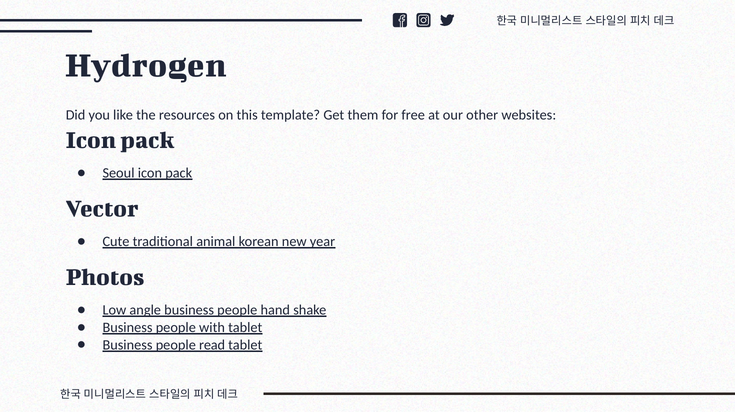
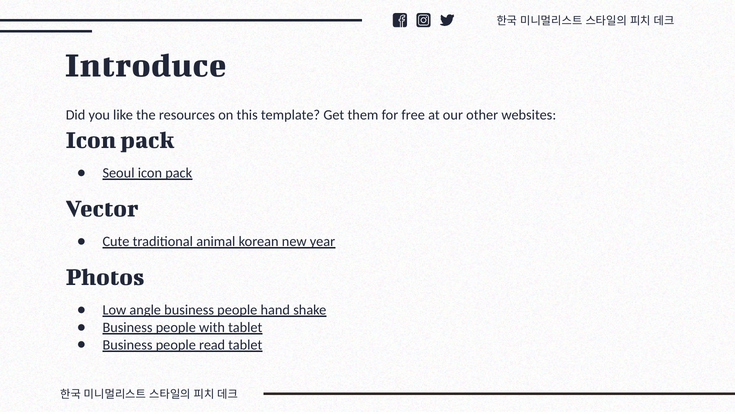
Hydrogen: Hydrogen -> Introduce (146, 65)
